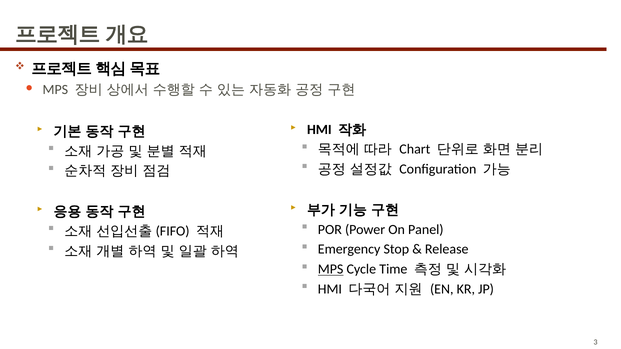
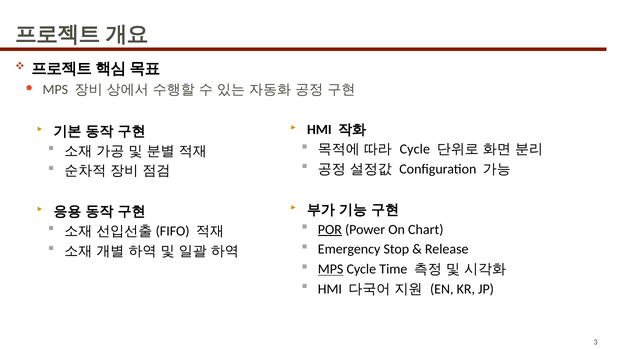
Chart: Chart -> Cycle (415, 149)
POR underline: none -> present (330, 230)
Panel: Panel -> Chart (426, 230)
